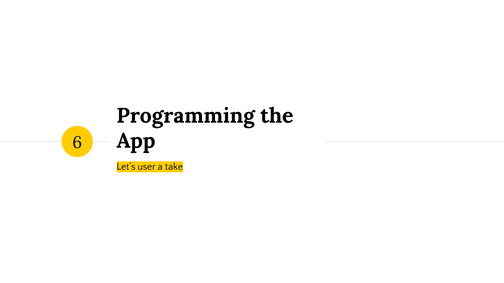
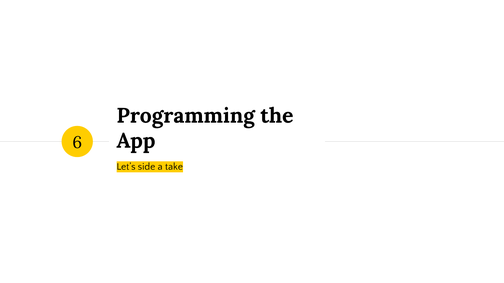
user: user -> side (147, 167)
